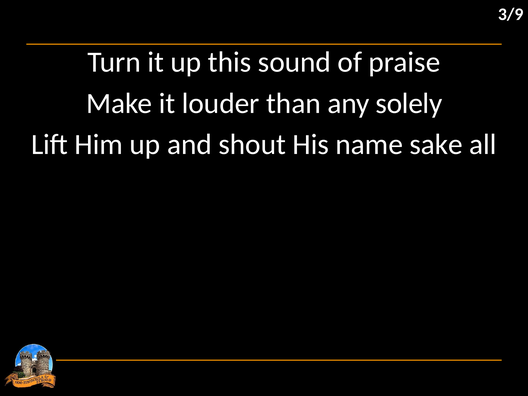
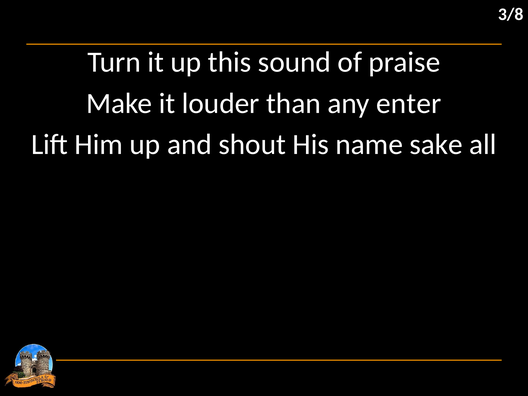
3/9: 3/9 -> 3/8 (511, 14)
solely: solely -> enter (409, 103)
